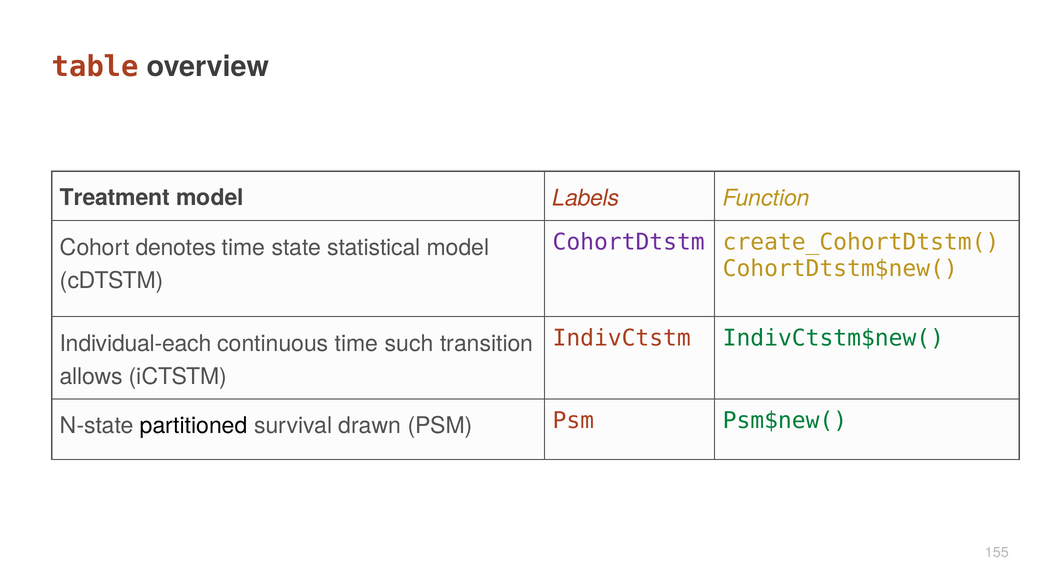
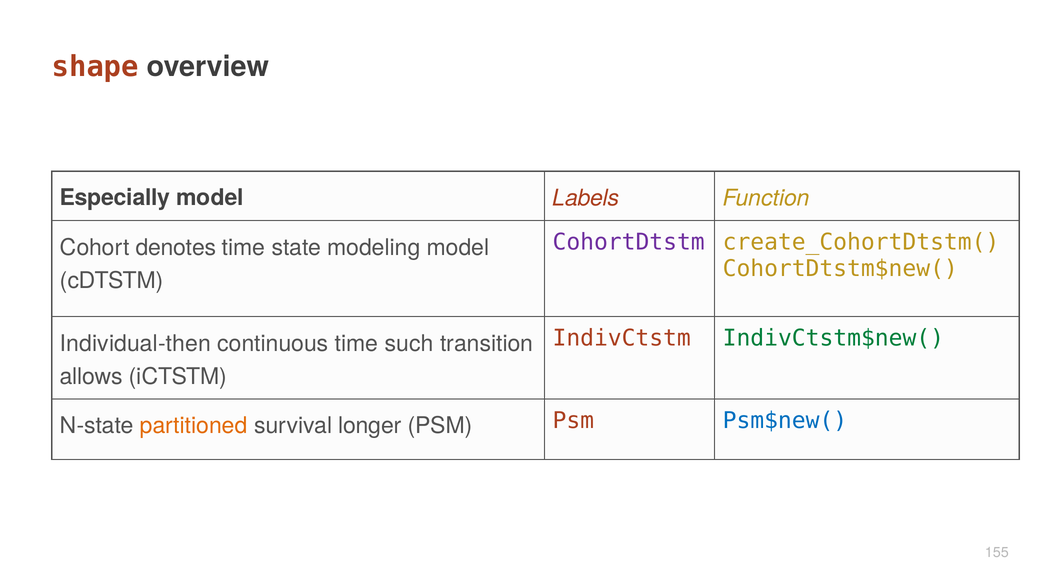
table: table -> shape (95, 67)
Treatment: Treatment -> Especially (115, 198)
statistical: statistical -> modeling (374, 248)
Individual-each: Individual-each -> Individual-then (135, 344)
partitioned colour: black -> orange (194, 426)
drawn: drawn -> longer (370, 426)
Psm$new( colour: green -> blue (785, 421)
